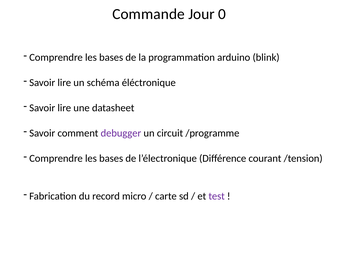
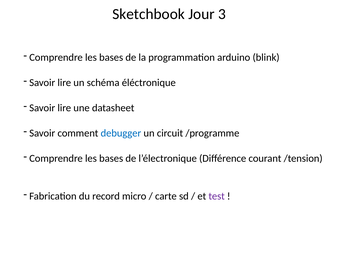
Commande: Commande -> Sketchbook (149, 14)
0: 0 -> 3 (222, 14)
debugger colour: purple -> blue (121, 133)
